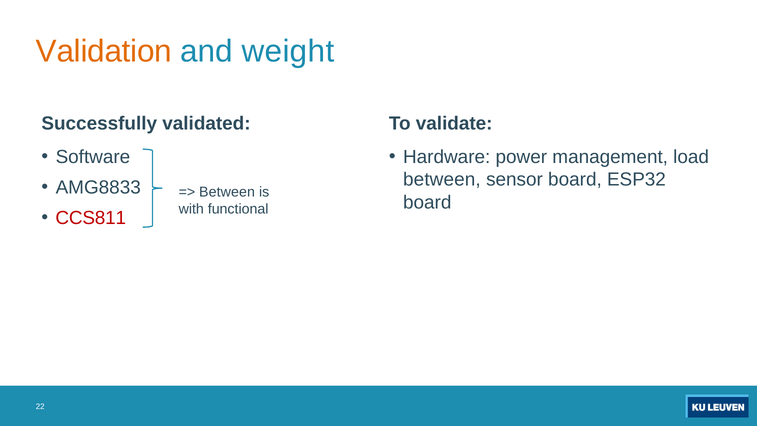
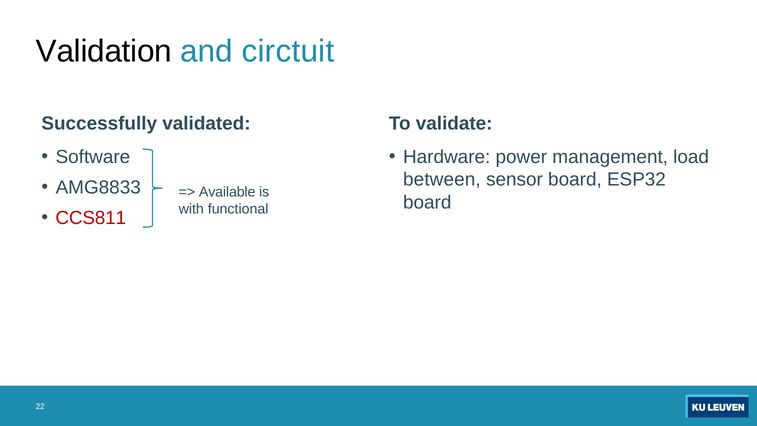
Validation colour: orange -> black (104, 51)
weight: weight -> circtuit (288, 51)
Between: Between -> Available (227, 192)
